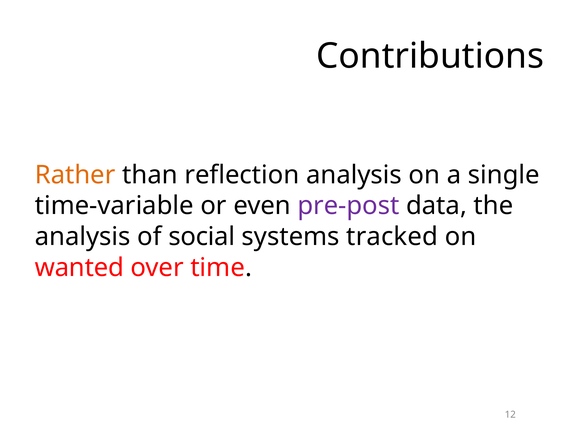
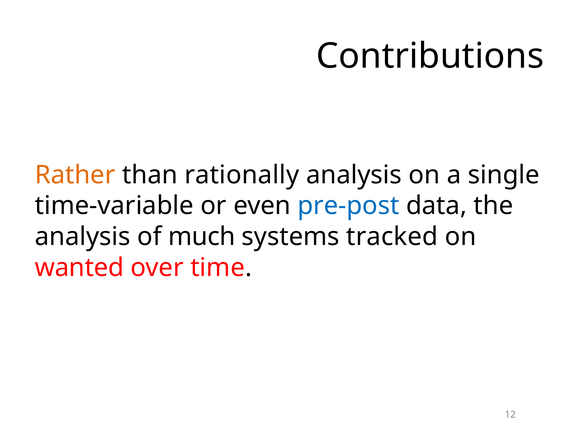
reflection: reflection -> rationally (242, 175)
pre-post colour: purple -> blue (348, 205)
social: social -> much (202, 236)
